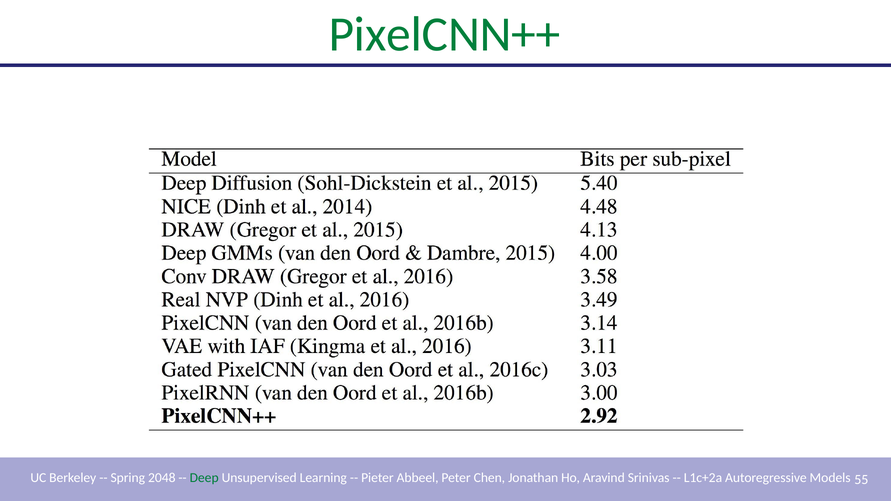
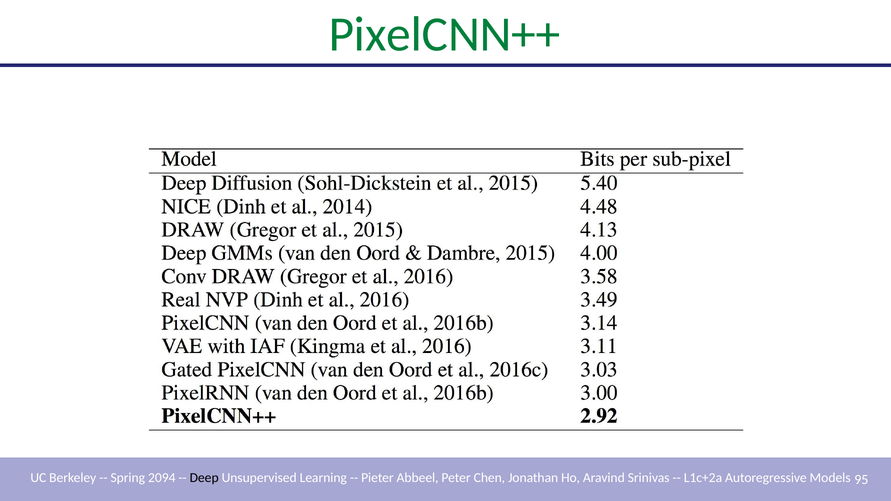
2048: 2048 -> 2094 (162, 478)
Deep colour: green -> black (204, 478)
55: 55 -> 95 (861, 480)
